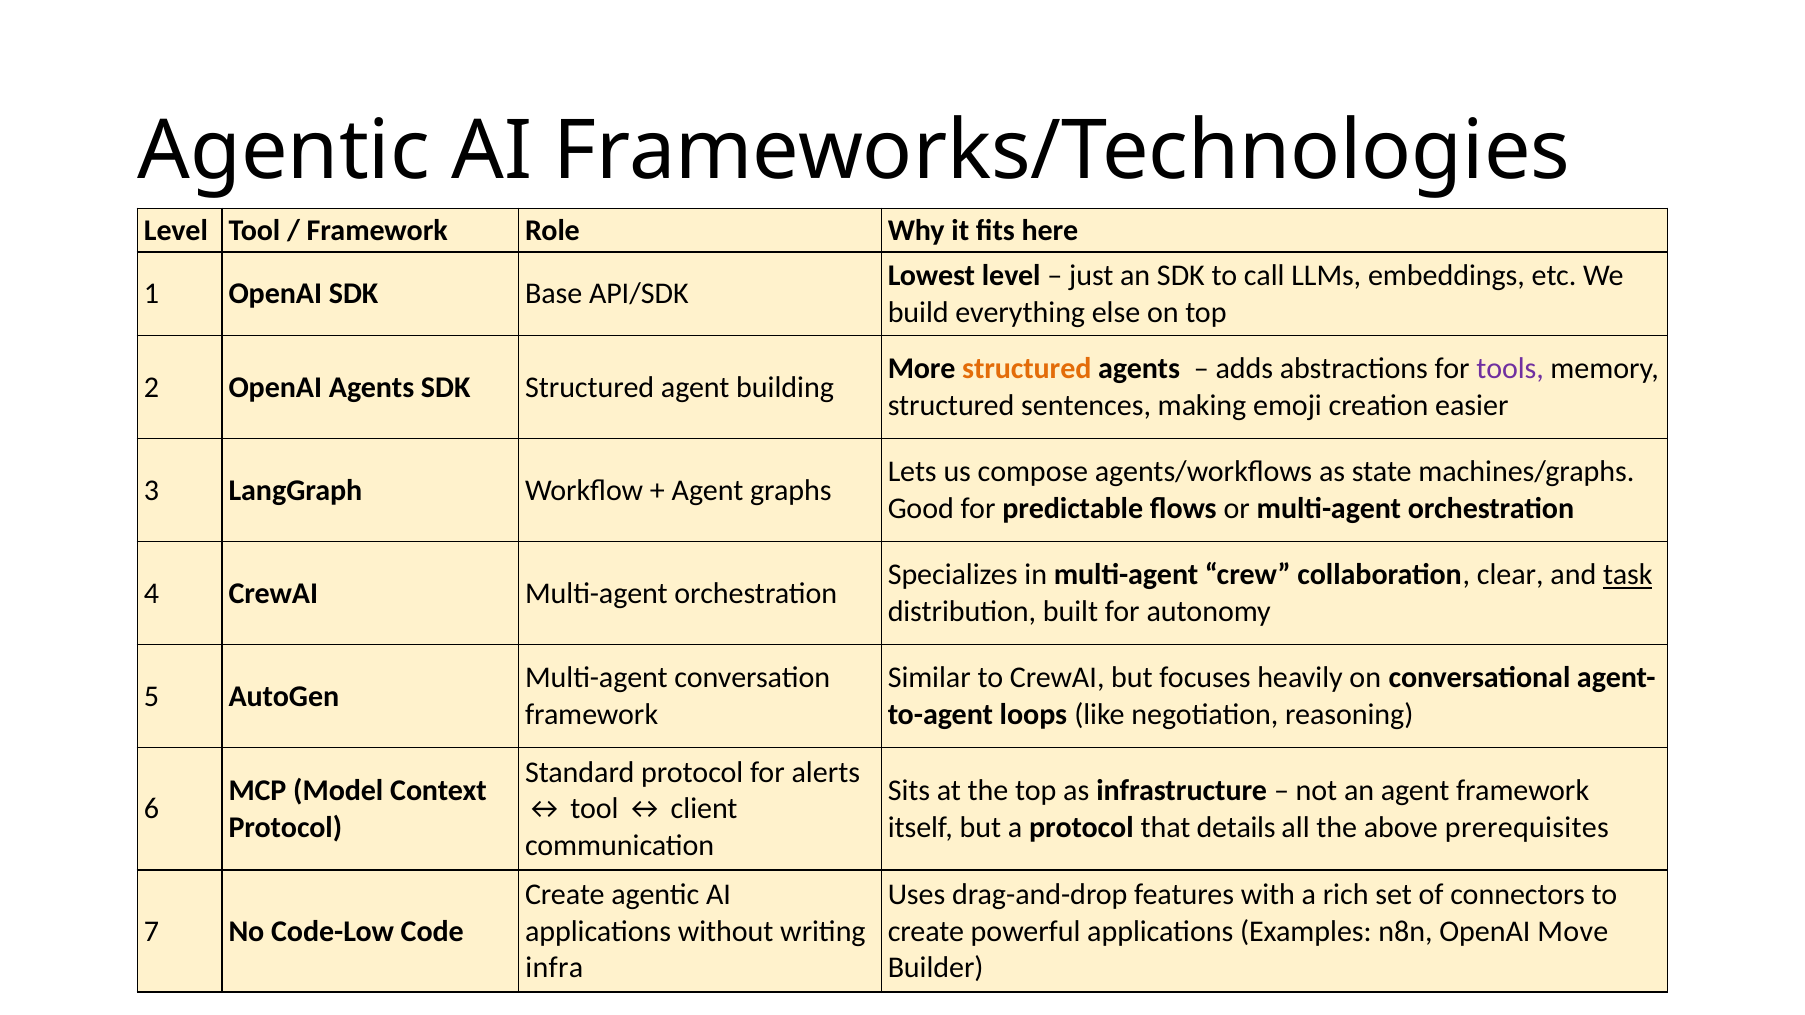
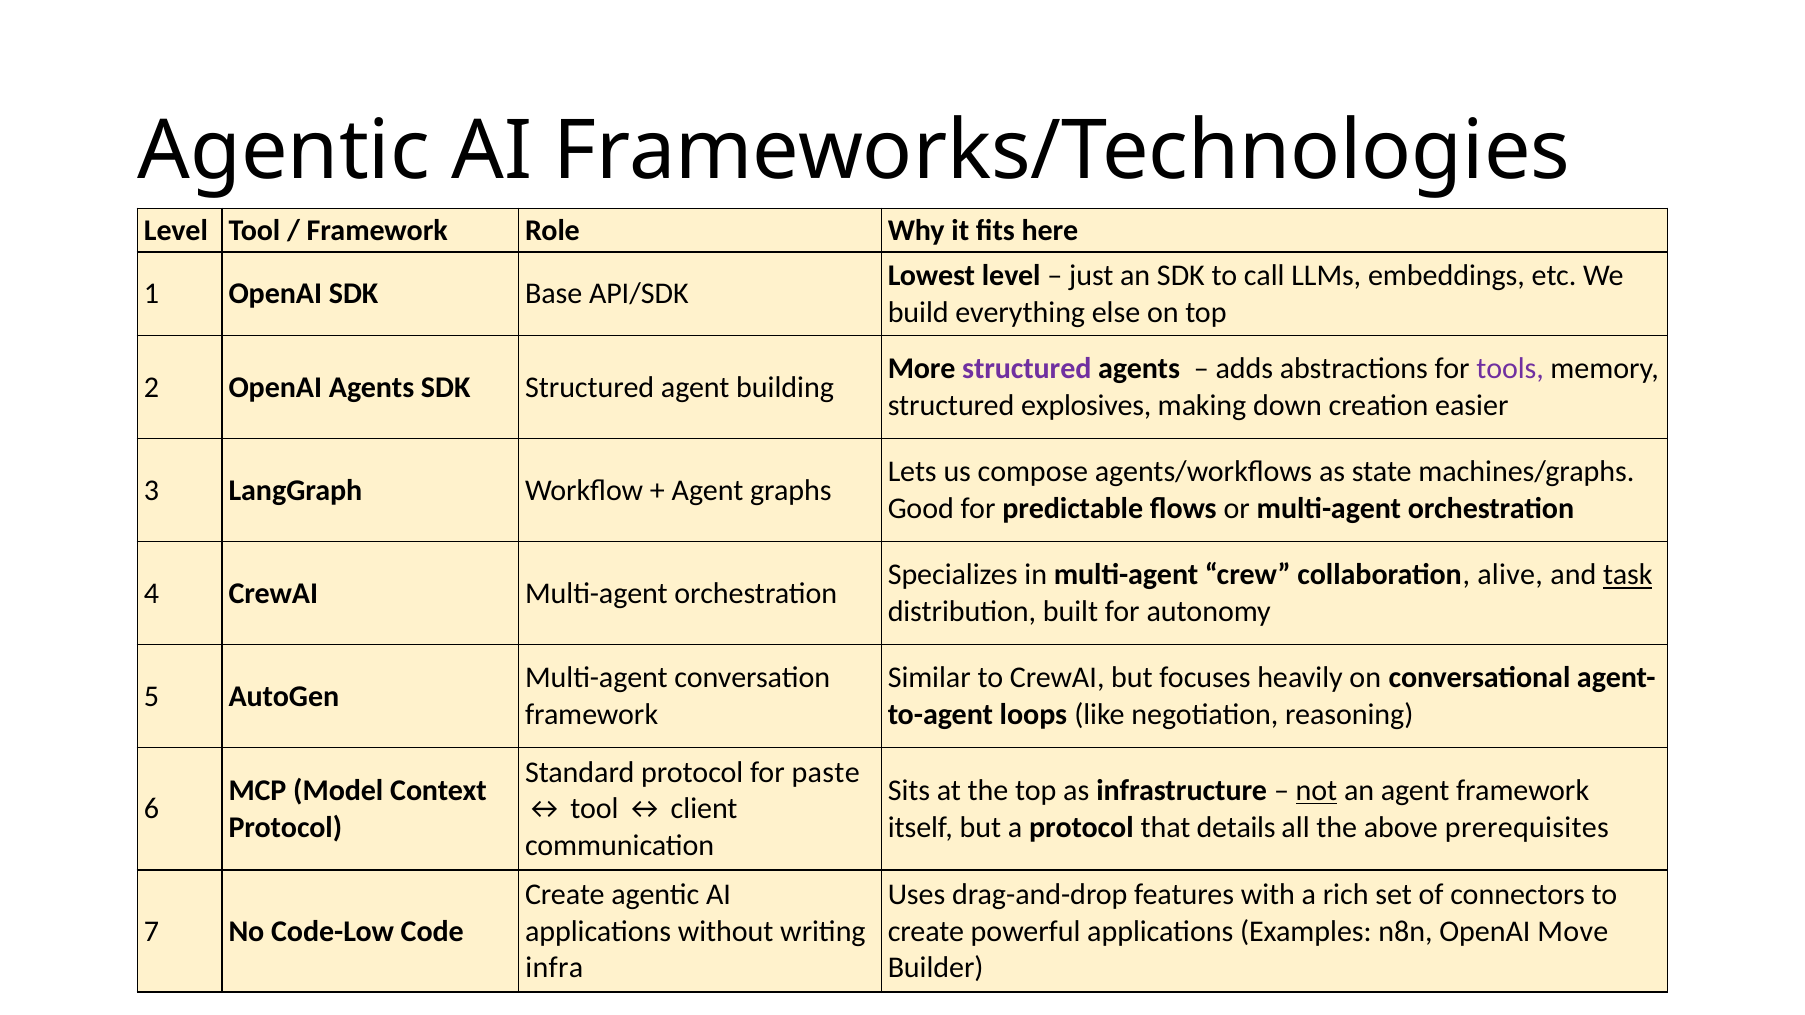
structured colour: orange -> purple (1027, 369)
sentences: sentences -> explosives (1086, 406)
emoji: emoji -> down (1287, 406)
clear: clear -> alive (1510, 575)
alerts: alerts -> paste (826, 772)
not underline: none -> present (1316, 791)
